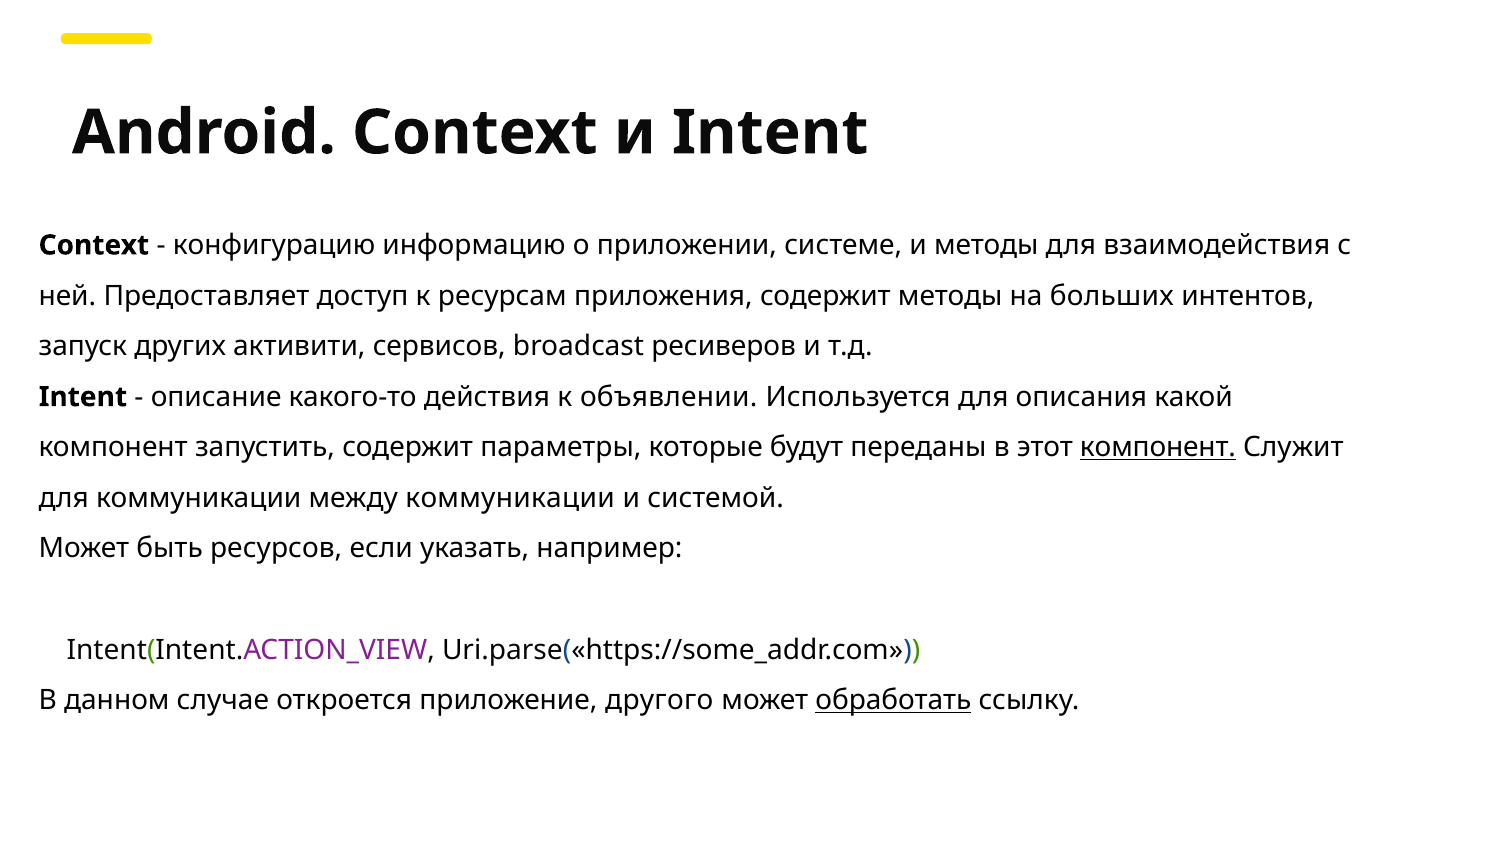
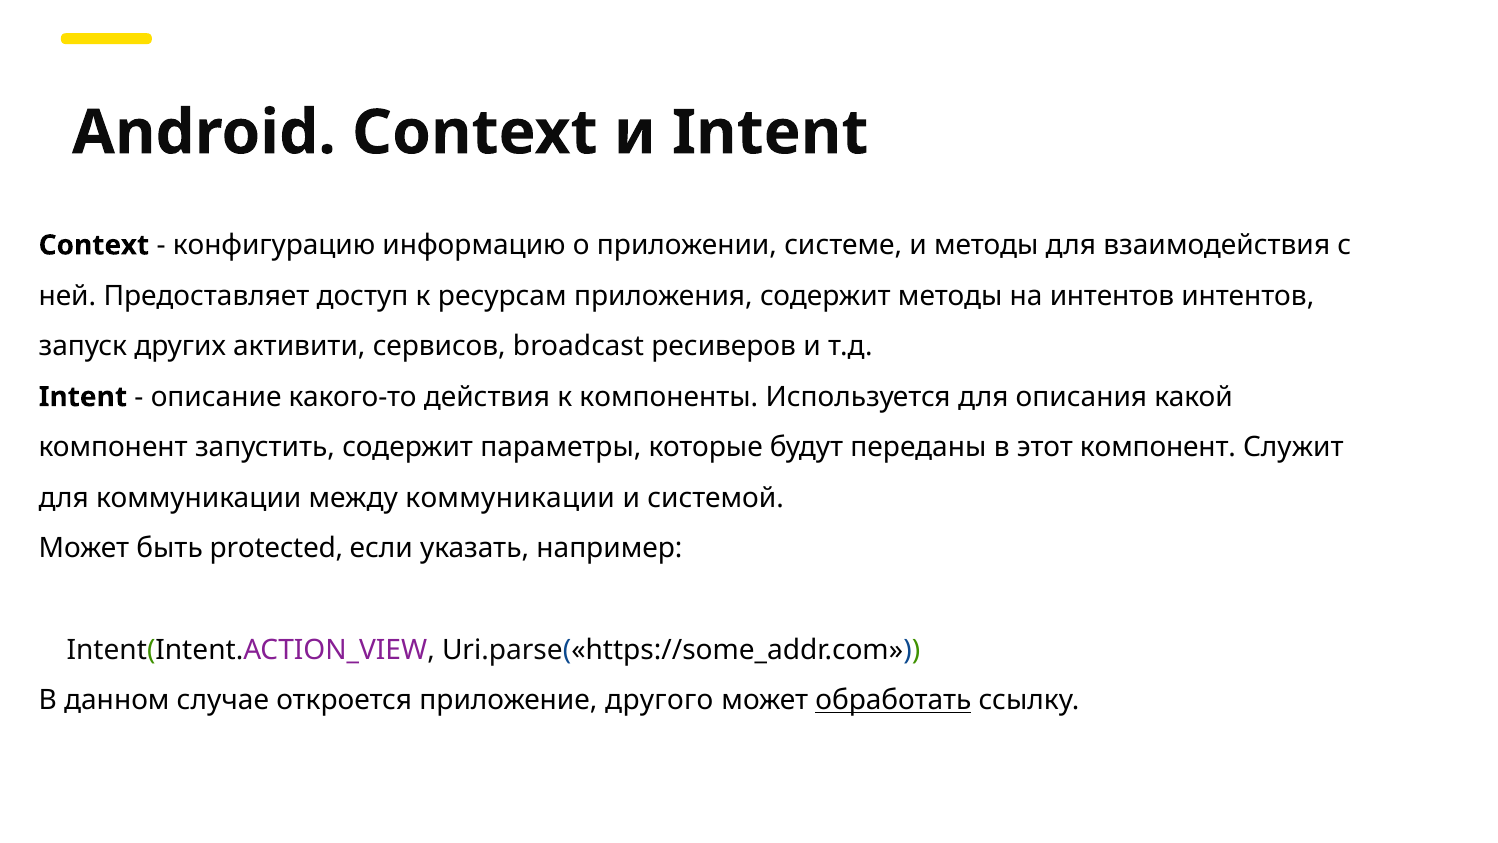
на больших: больших -> интентов (1112, 296)
объявлении: объявлении -> компоненты (669, 397)
компонент underline: present -> none (1158, 447)
ресурсов: ресурсов -> protected (276, 548)
